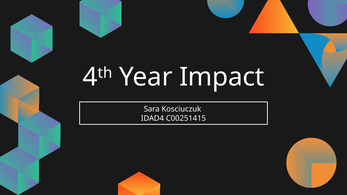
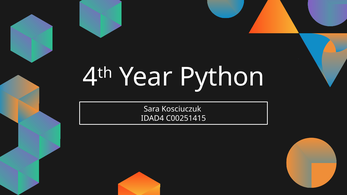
Impact: Impact -> Python (222, 77)
